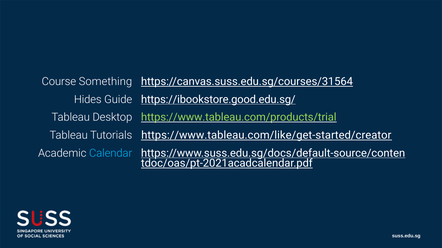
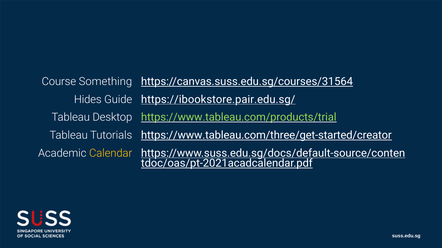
https://ibookstore.good.edu.sg/: https://ibookstore.good.edu.sg/ -> https://ibookstore.pair.edu.sg/ (218, 100)
https://www.tableau.com/like/get-started/creator: https://www.tableau.com/like/get-started/creator -> https://www.tableau.com/three/get-started/creator (266, 136)
Calendar colour: light blue -> yellow (111, 153)
